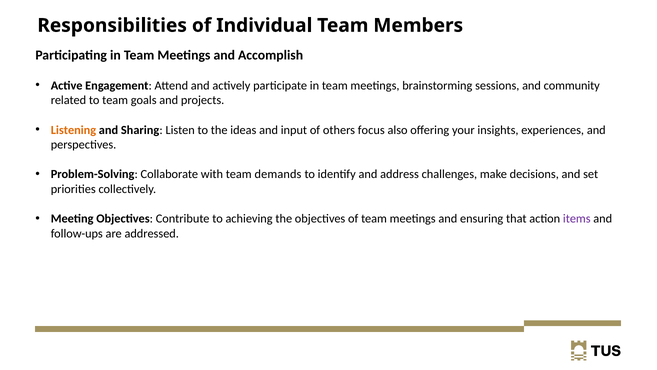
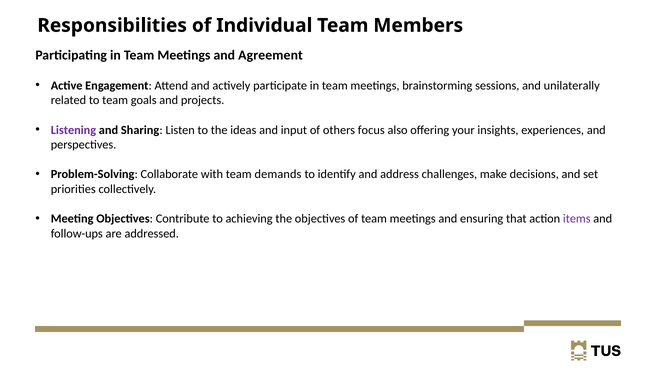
Accomplish: Accomplish -> Agreement (271, 55)
community: community -> unilaterally (572, 85)
Listening colour: orange -> purple (73, 130)
